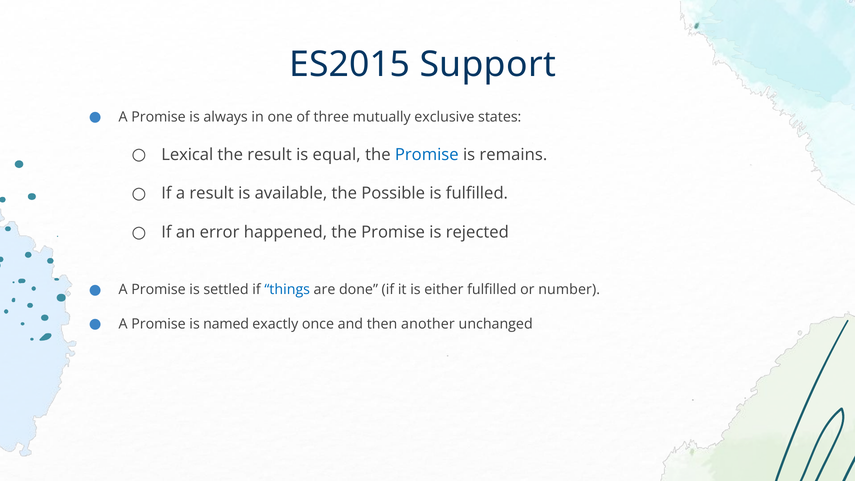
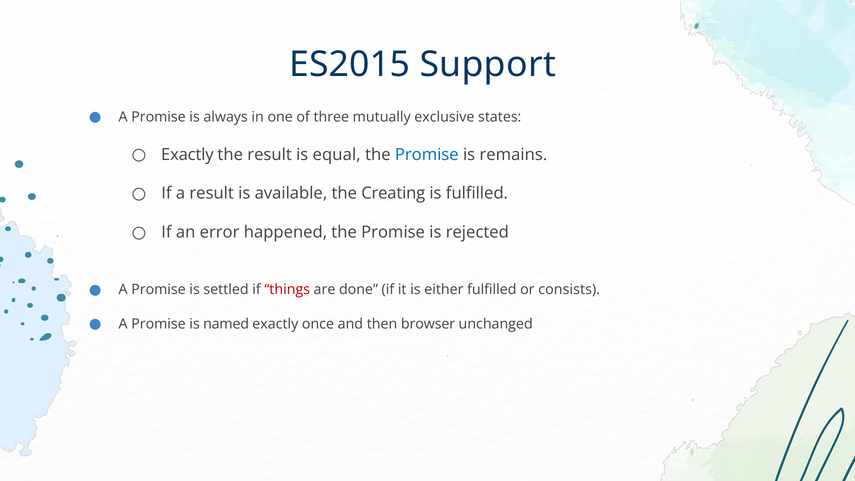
Lexical: Lexical -> Exactly (187, 155)
Possible: Possible -> Creating (393, 193)
things colour: blue -> red (287, 290)
number: number -> consists (569, 290)
another: another -> browser (428, 324)
